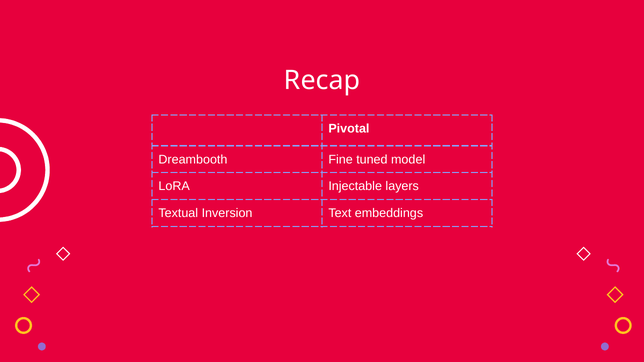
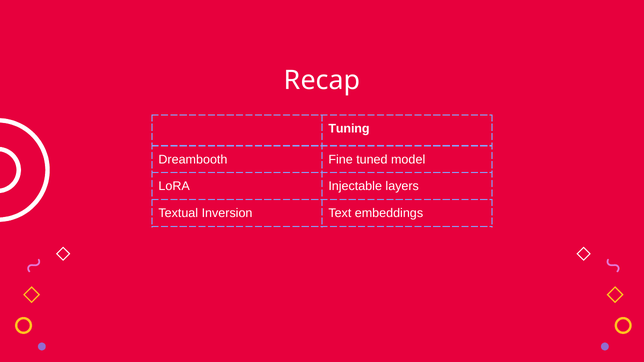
Pivotal: Pivotal -> Tuning (349, 129)
